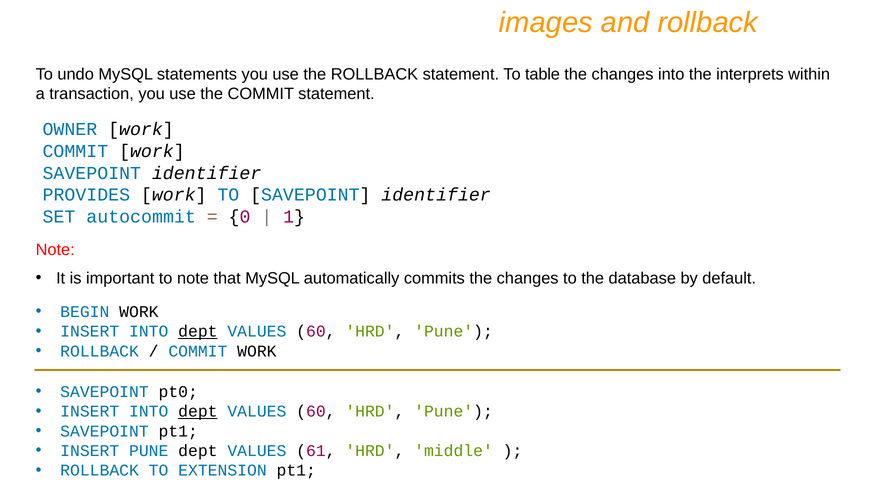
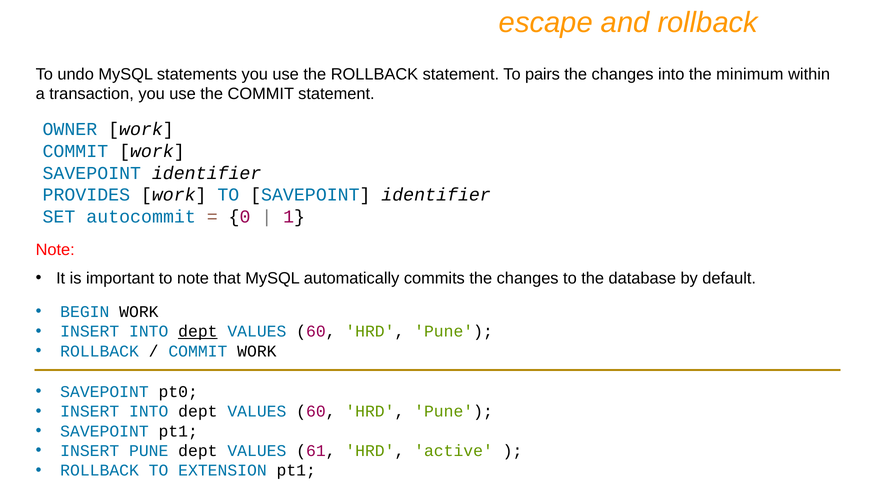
images: images -> escape (546, 23)
table: table -> pairs (543, 74)
interprets: interprets -> minimum (750, 74)
dept underline: present -> none (198, 411)
middle: middle -> active (454, 451)
